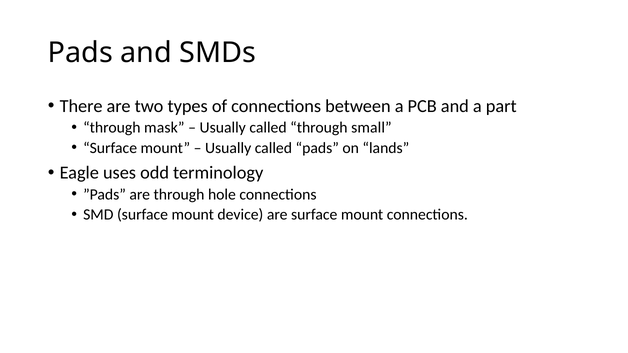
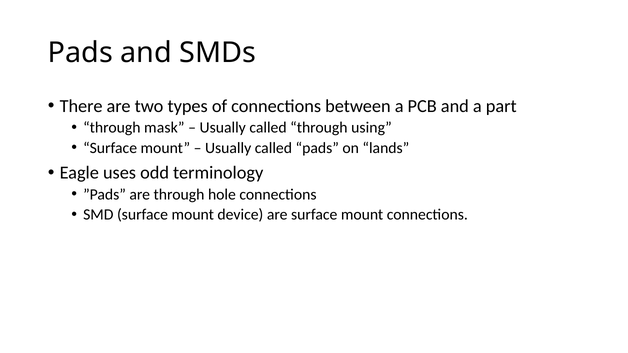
small: small -> using (371, 128)
